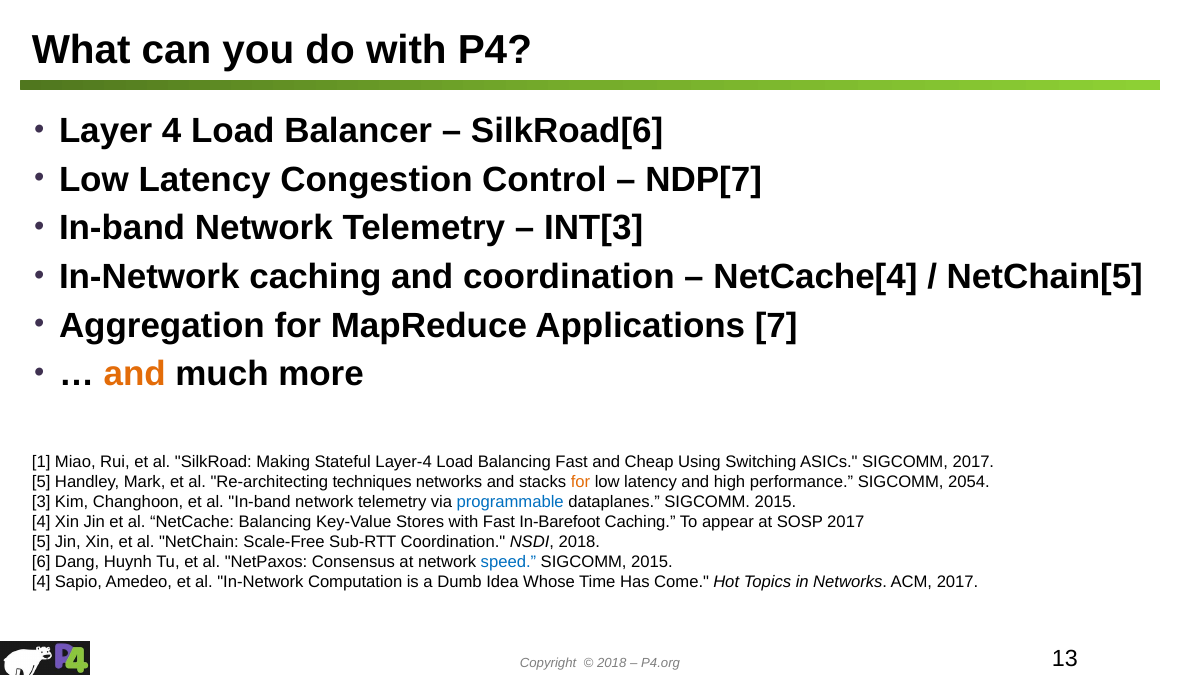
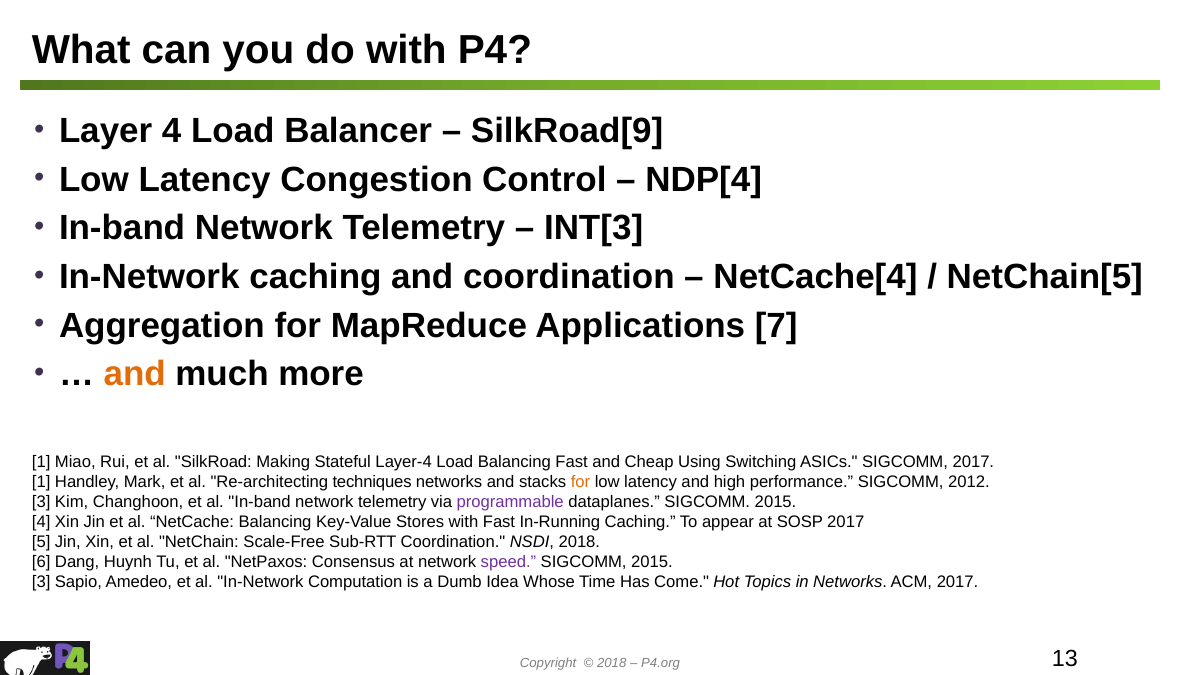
SilkRoad[6: SilkRoad[6 -> SilkRoad[9 (567, 131)
NDP[7: NDP[7 -> NDP[4 (704, 180)
5: 5 -> 1 (41, 482)
2054: 2054 -> 2012 (969, 482)
programmable colour: blue -> purple (510, 502)
In-Barefoot: In-Barefoot -> In-Running (560, 522)
speed colour: blue -> purple (508, 562)
4: 4 -> 3 (41, 582)
